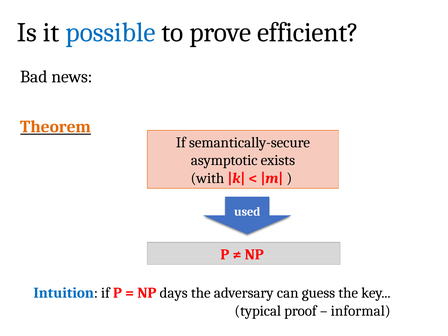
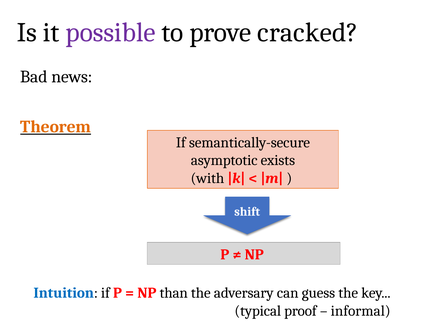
possible colour: blue -> purple (110, 33)
efficient: efficient -> cracked (308, 33)
used: used -> shift (247, 212)
days: days -> than (174, 293)
